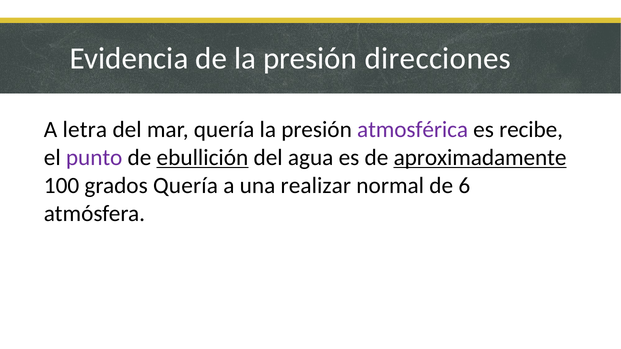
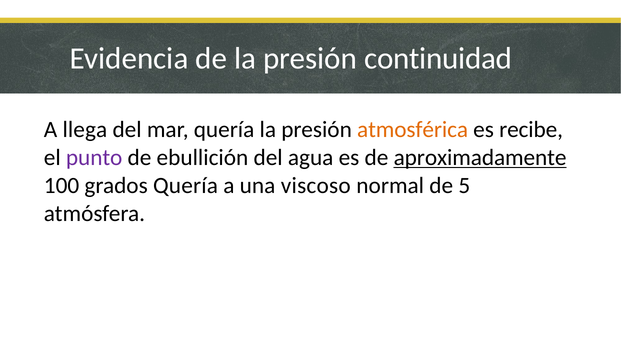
direcciones: direcciones -> continuidad (438, 59)
letra: letra -> llega (85, 130)
atmosférica colour: purple -> orange (413, 130)
ebullición underline: present -> none (202, 158)
realizar: realizar -> viscoso (316, 186)
6: 6 -> 5 (464, 186)
